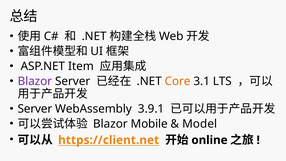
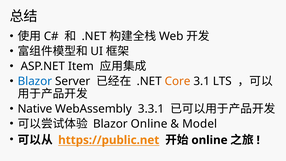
Blazor colour: purple -> blue (35, 81)
Server: Server -> Native (35, 109)
3.9.1: 3.9.1 -> 3.3.1 (151, 109)
Blazor Mobile: Mobile -> Online (149, 124)
https://client.net: https://client.net -> https://public.net (109, 140)
